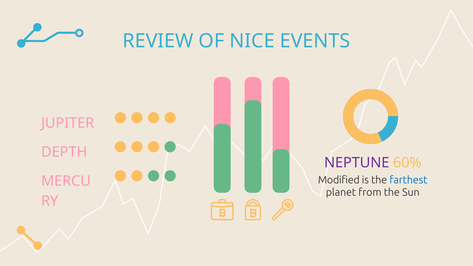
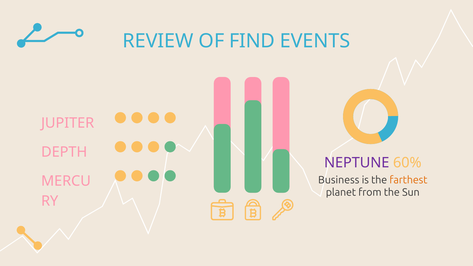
NICE: NICE -> FIND (252, 41)
Modified: Modified -> Business (339, 180)
farthest colour: blue -> orange (408, 180)
